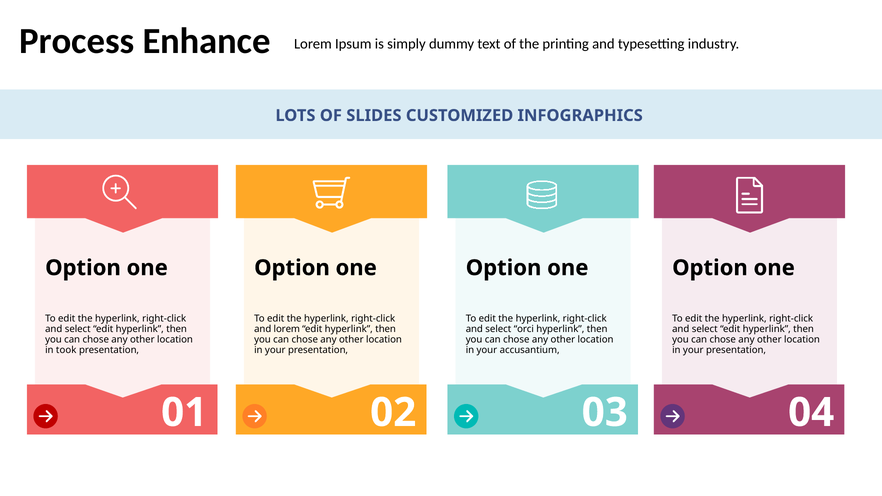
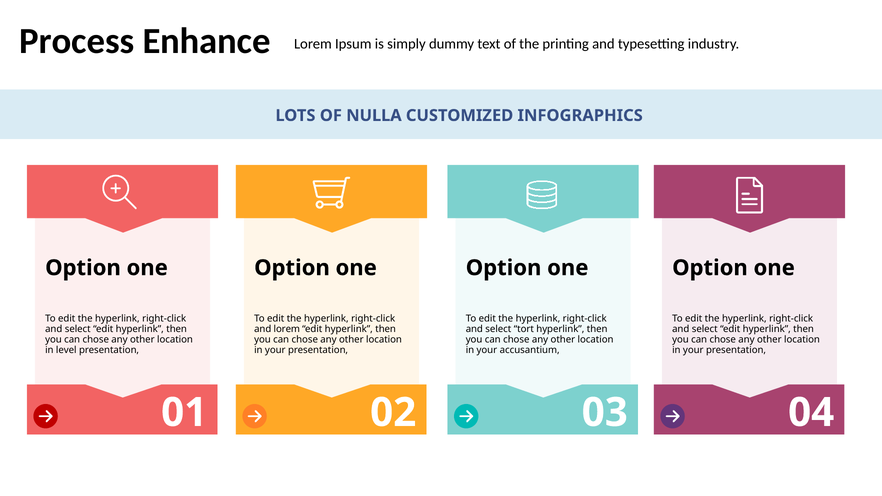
SLIDES: SLIDES -> NULLA (374, 116)
orci: orci -> tort (524, 329)
took: took -> level (66, 350)
